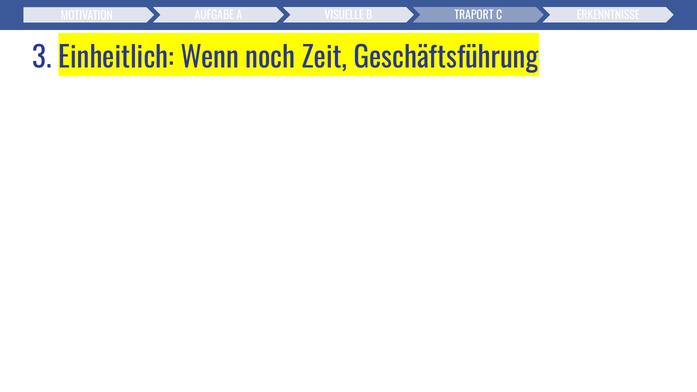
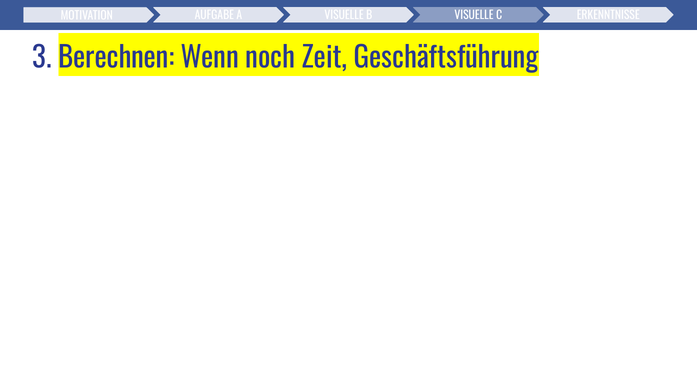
TRAPORT: TRAPORT -> VISUELLE (474, 16)
Einheitlich: Einheitlich -> Berechnen (116, 58)
